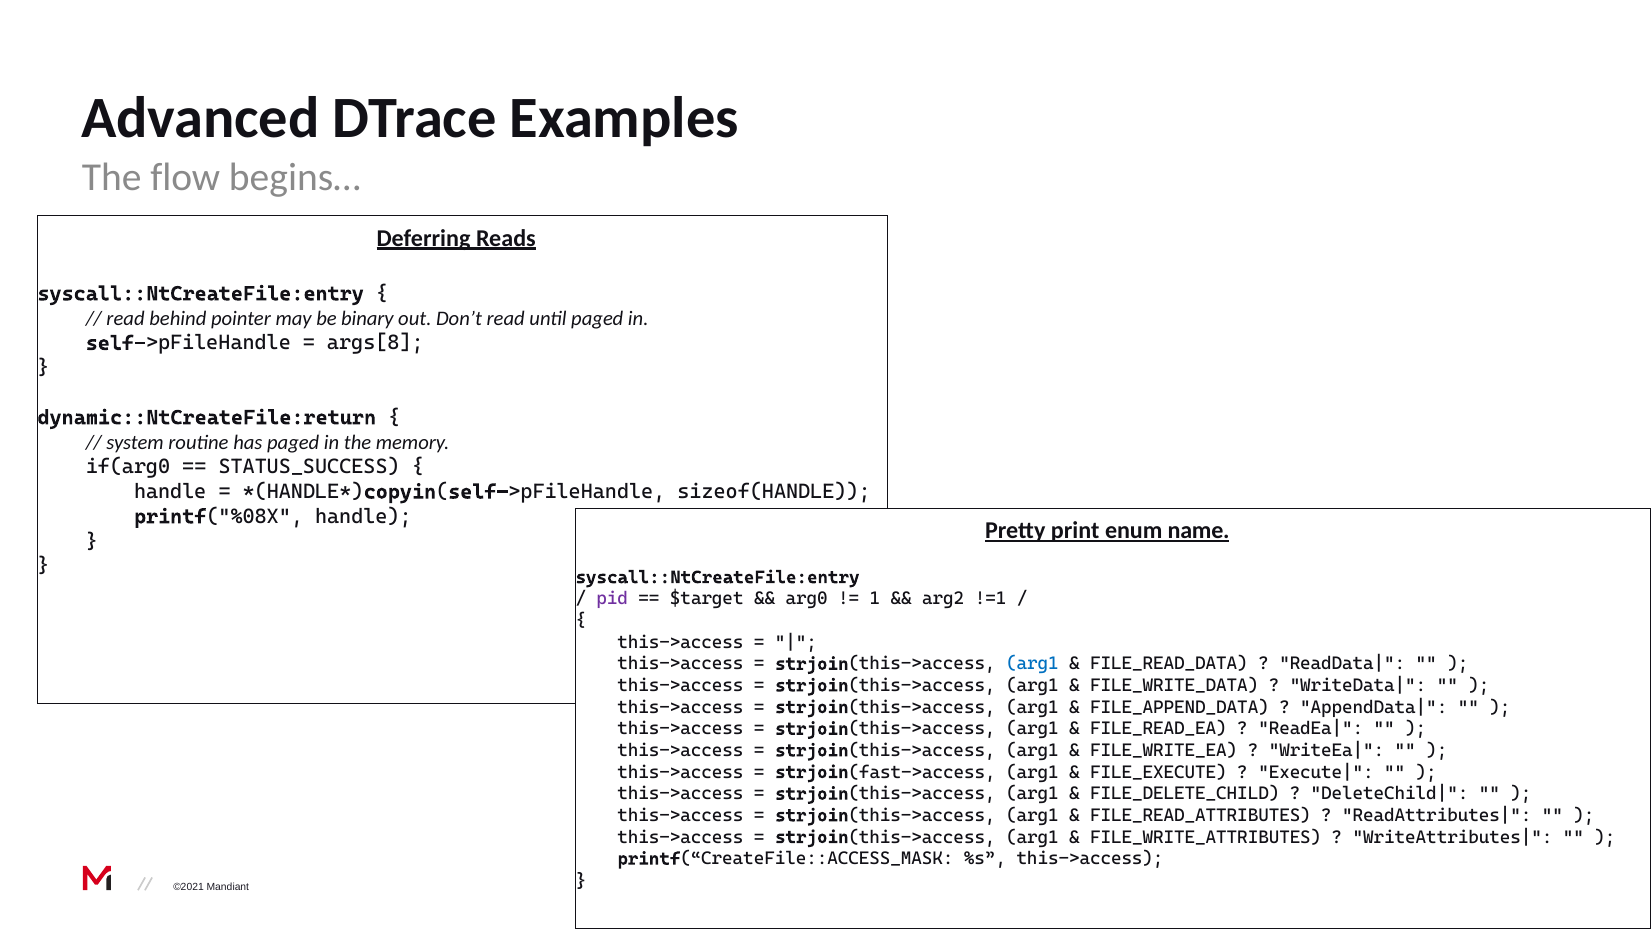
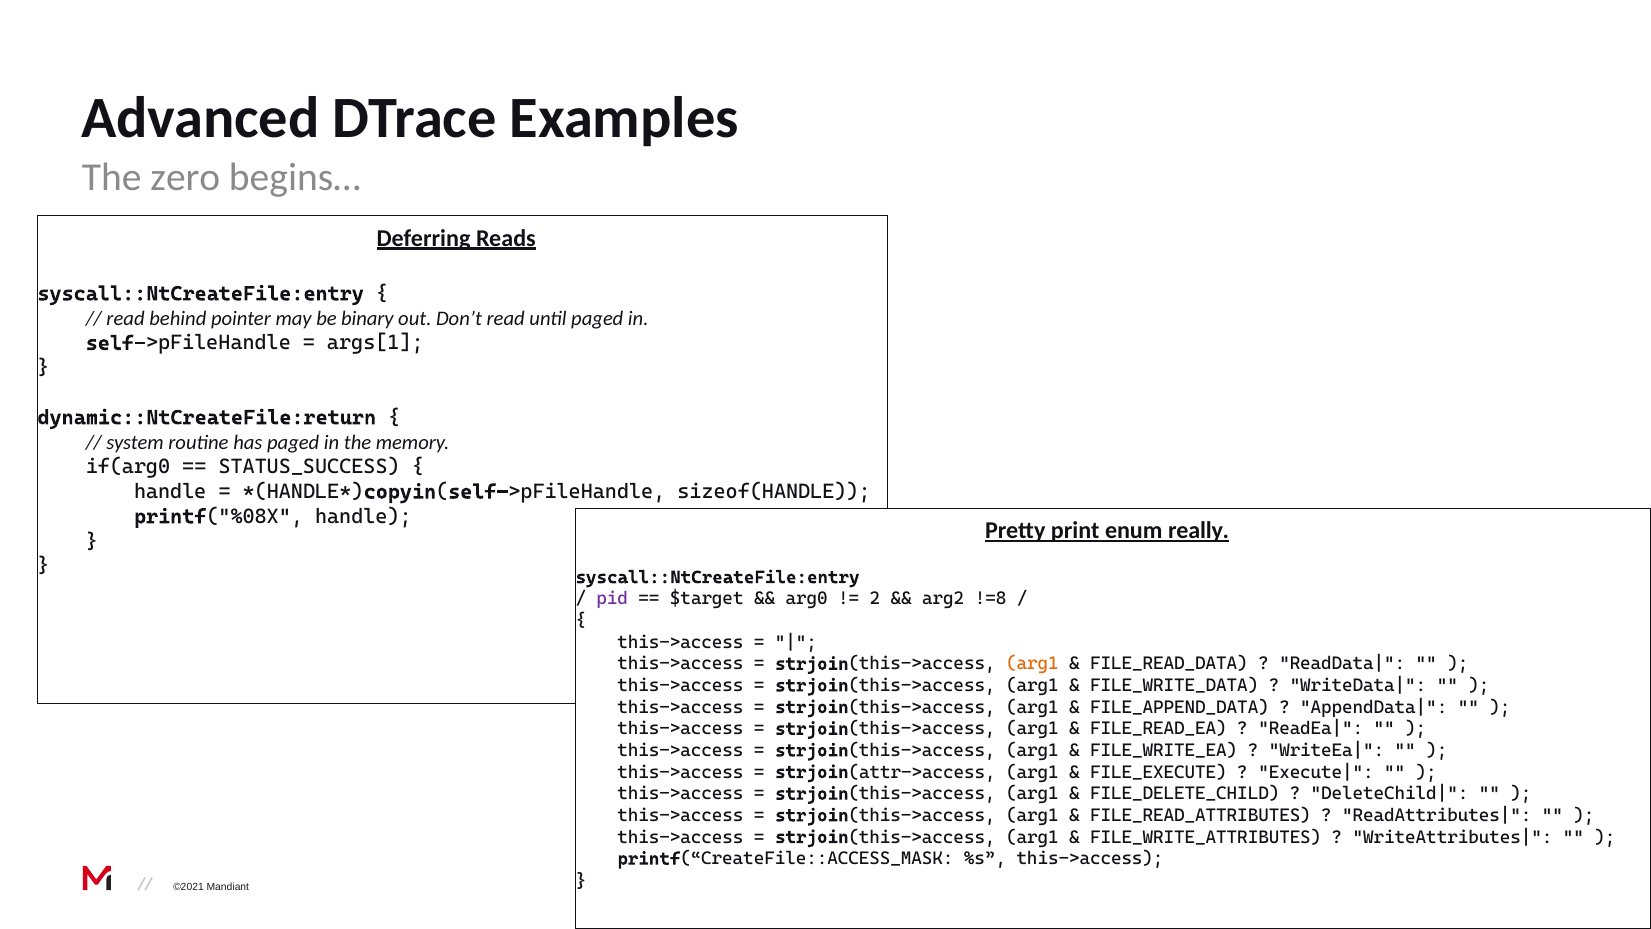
flow: flow -> zero (185, 177)
args[8: args[8 -> args[1 (375, 343)
name: name -> really (1199, 531)
1: 1 -> 2 (875, 599)
!=1: !=1 -> !=8 (991, 599)
arg1 colour: blue -> orange (1032, 664)
fast->access: fast->access -> attr->access (922, 772)
